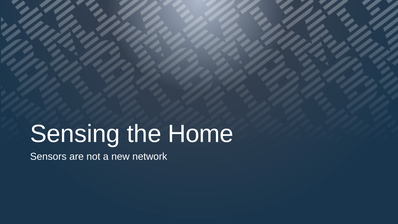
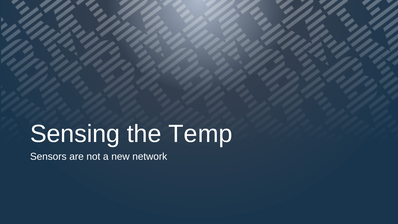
Home: Home -> Temp (200, 134)
